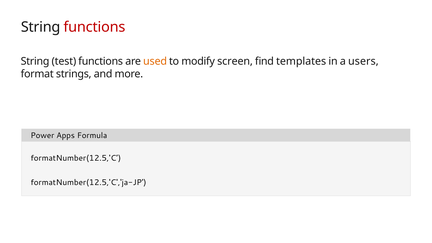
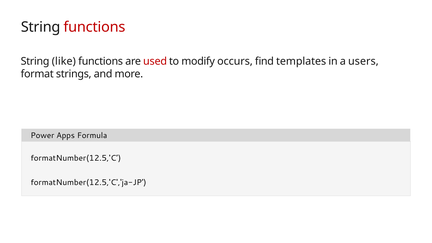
test: test -> like (64, 61)
used colour: orange -> red (155, 61)
screen: screen -> occurs (235, 61)
